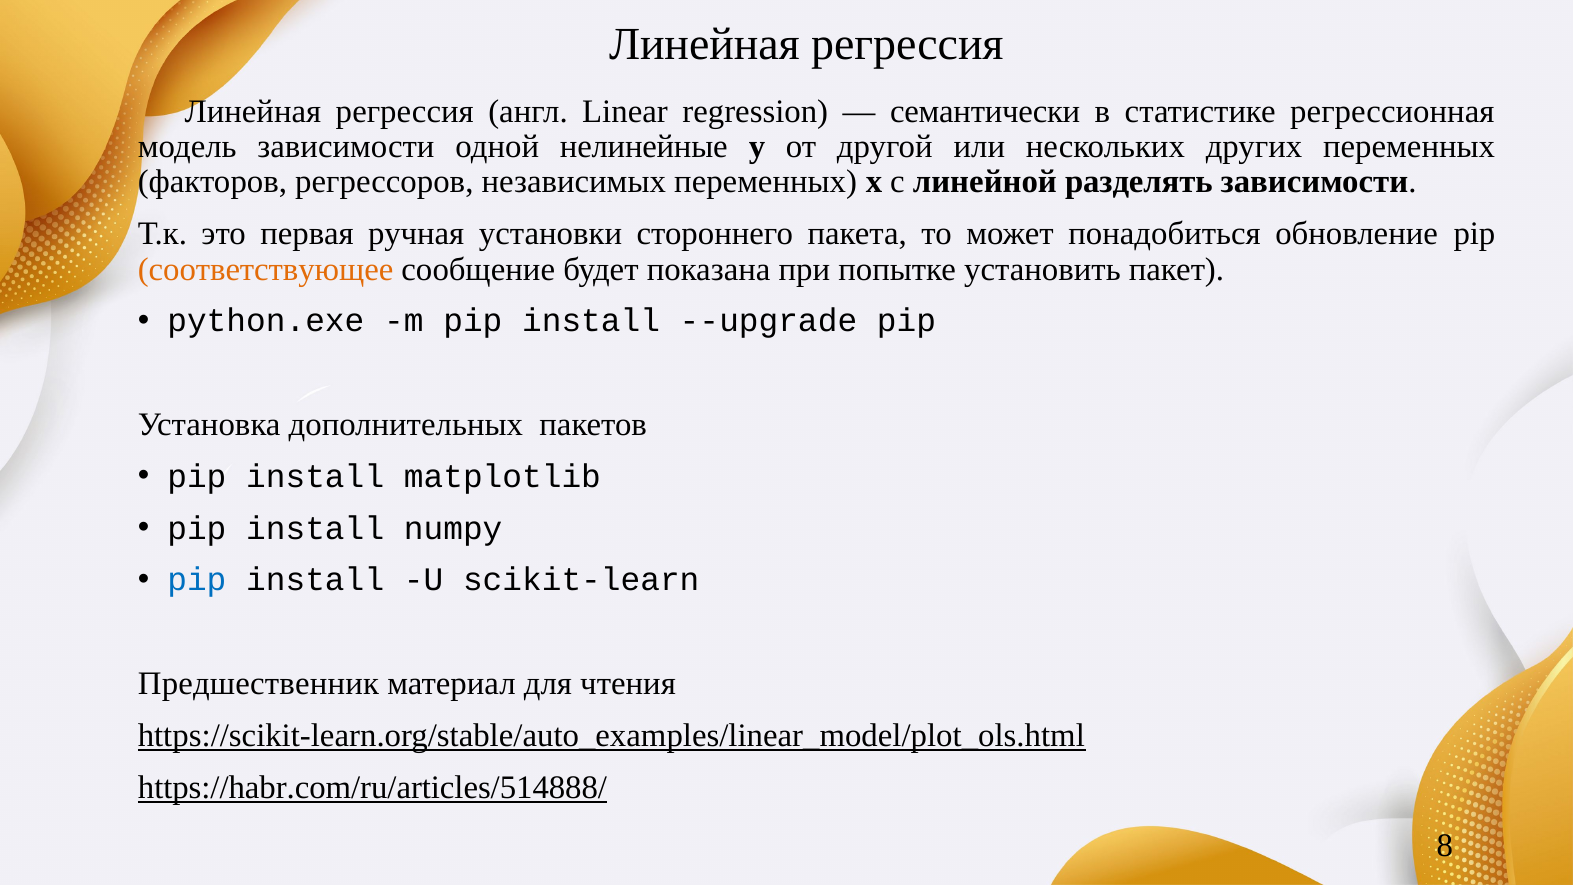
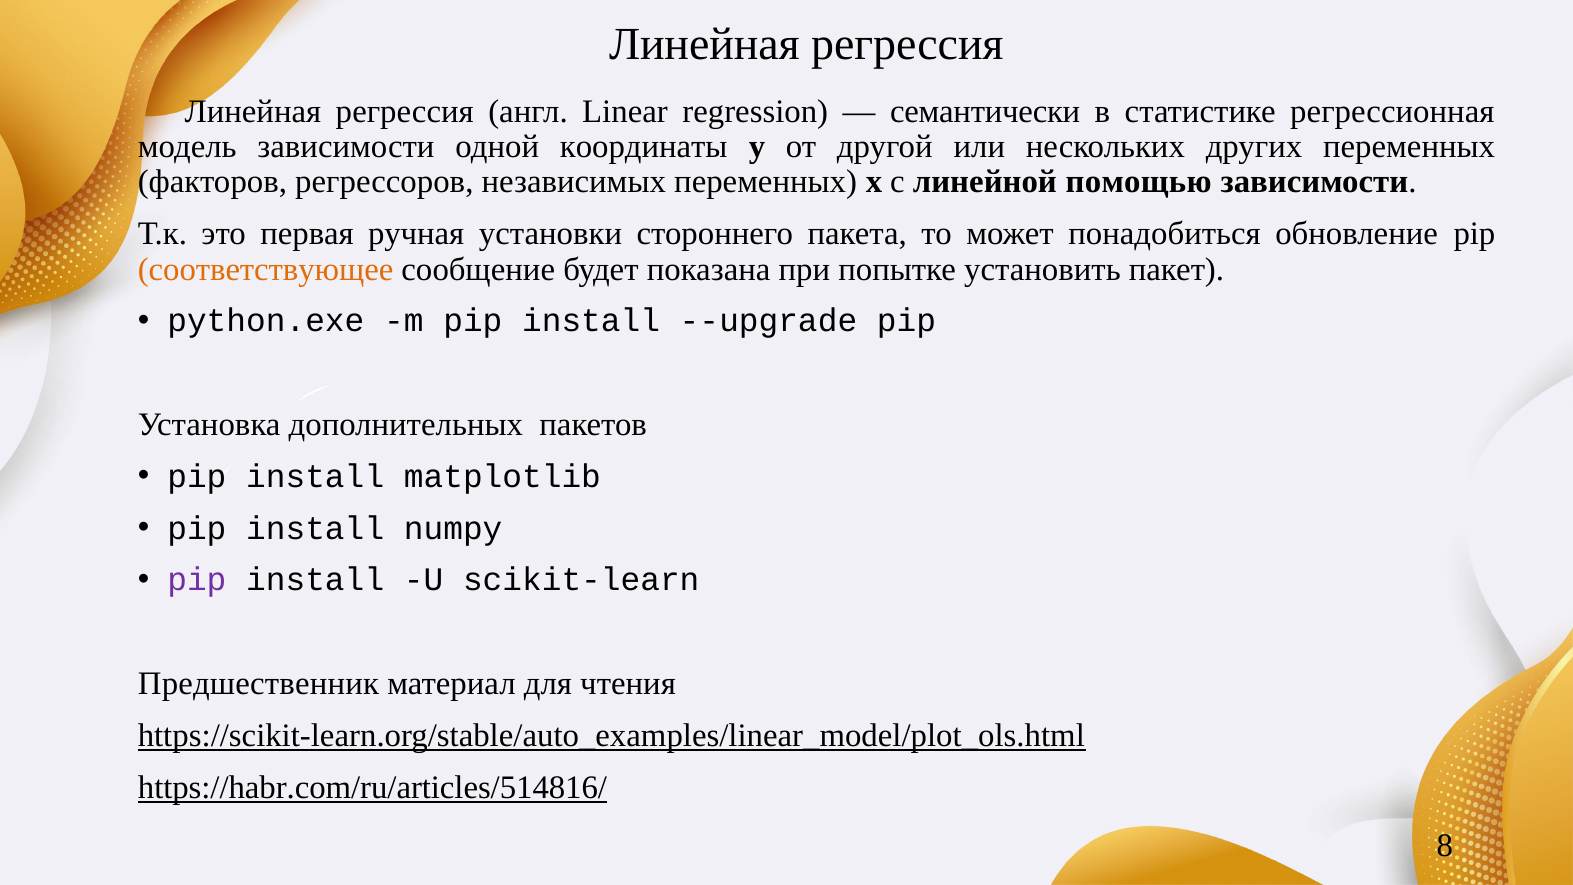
нелинейные: нелинейные -> координаты (644, 147)
разделять: разделять -> помощью (1139, 182)
pip colour: blue -> purple (197, 580)
https://habr.com/ru/articles/514888/: https://habr.com/ru/articles/514888/ -> https://habr.com/ru/articles/514816/ (372, 787)
